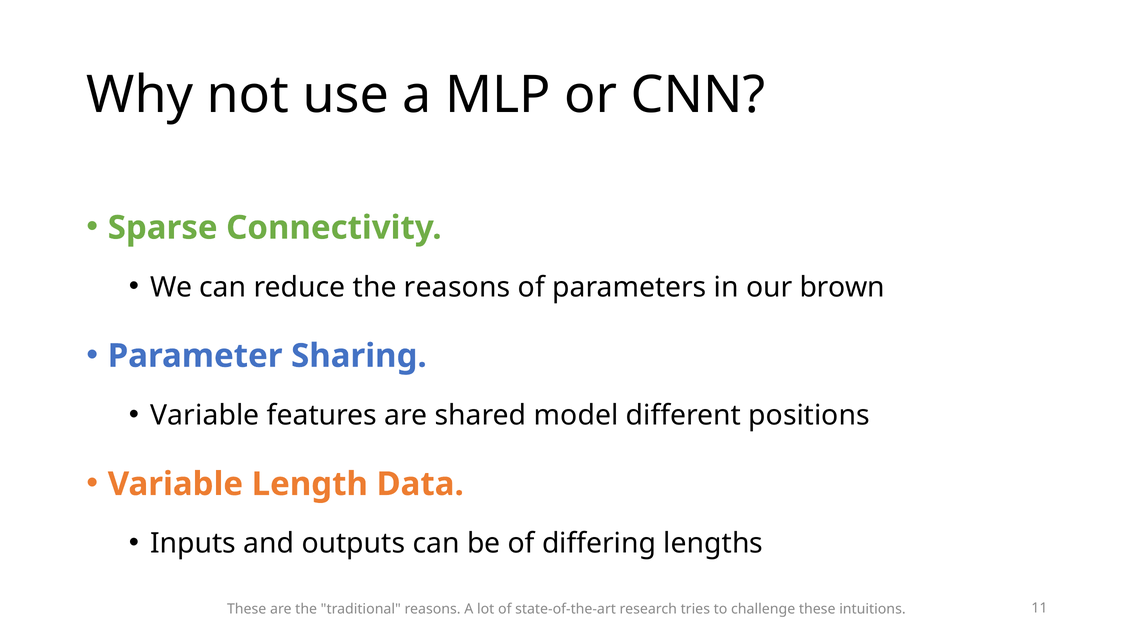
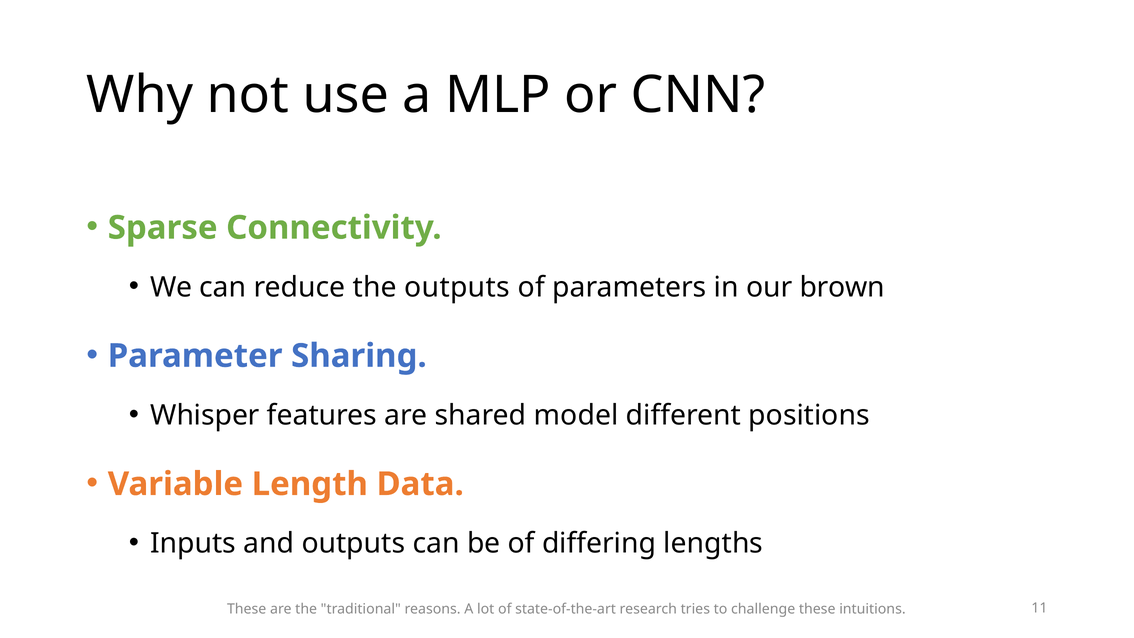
the reasons: reasons -> outputs (457, 287)
Variable: Variable -> Whisper (205, 415)
